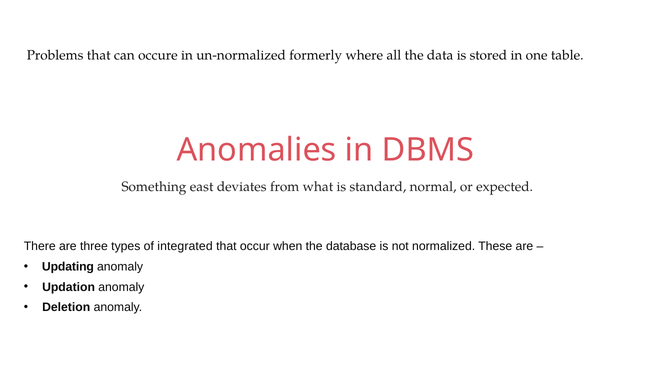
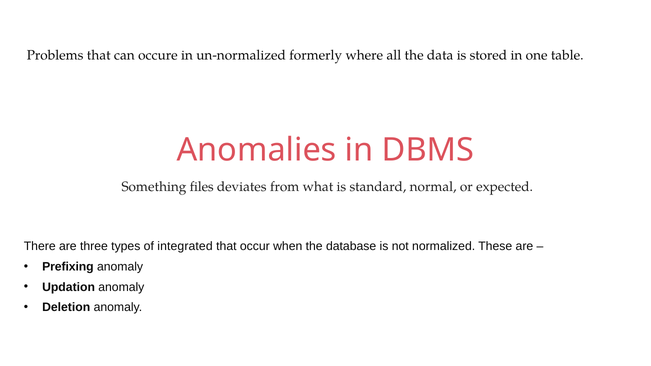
east: east -> files (202, 187)
Updating: Updating -> Prefixing (68, 267)
